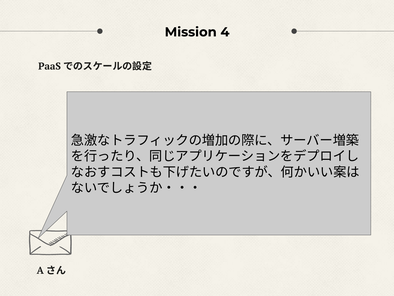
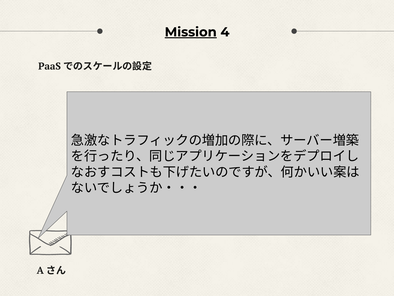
Mission underline: none -> present (191, 32)
